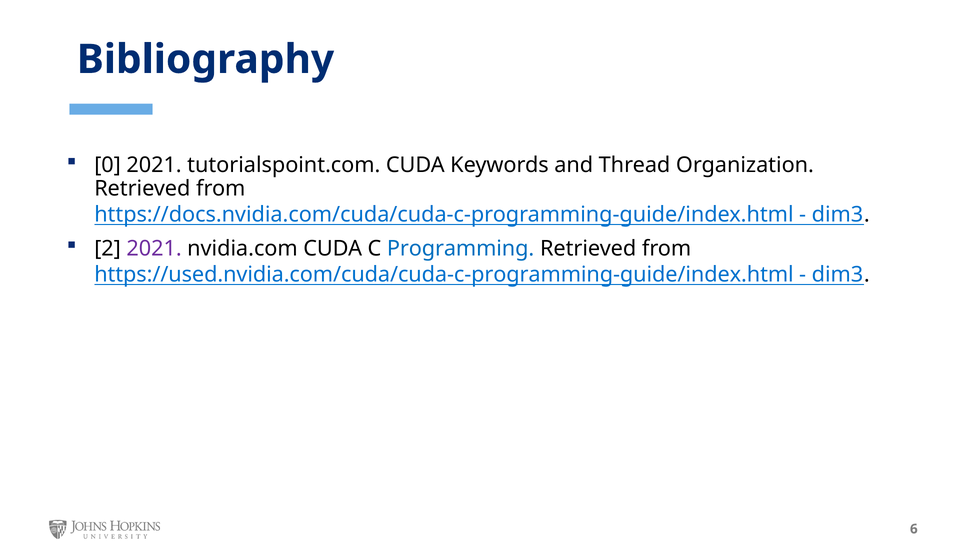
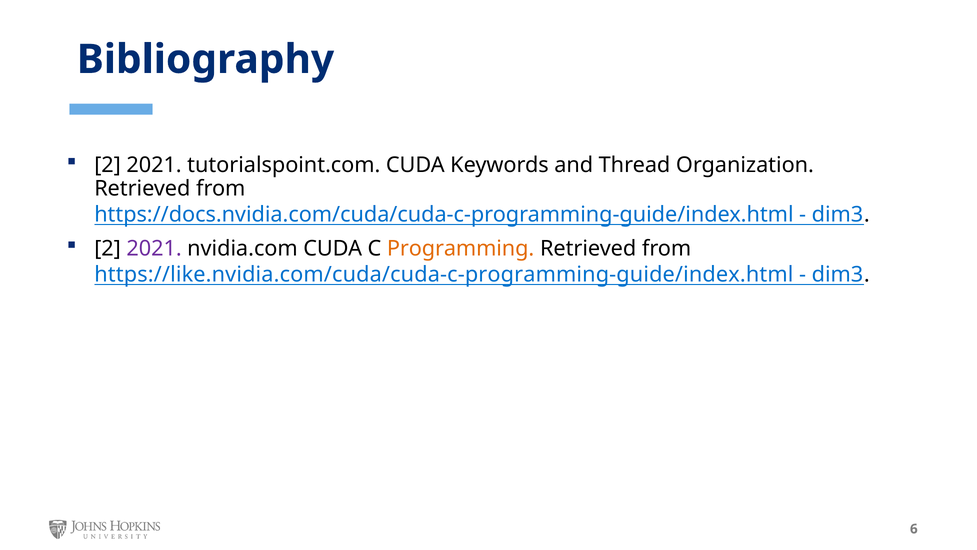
0: 0 -> 2 (108, 165)
Programming colour: blue -> orange (461, 249)
https://used.nvidia.com/cuda/cuda-c-programming-guide/index.html: https://used.nvidia.com/cuda/cuda-c-programming-guide/index.html -> https://like.nvidia.com/cuda/cuda-c-programming-guide/index.html (444, 274)
